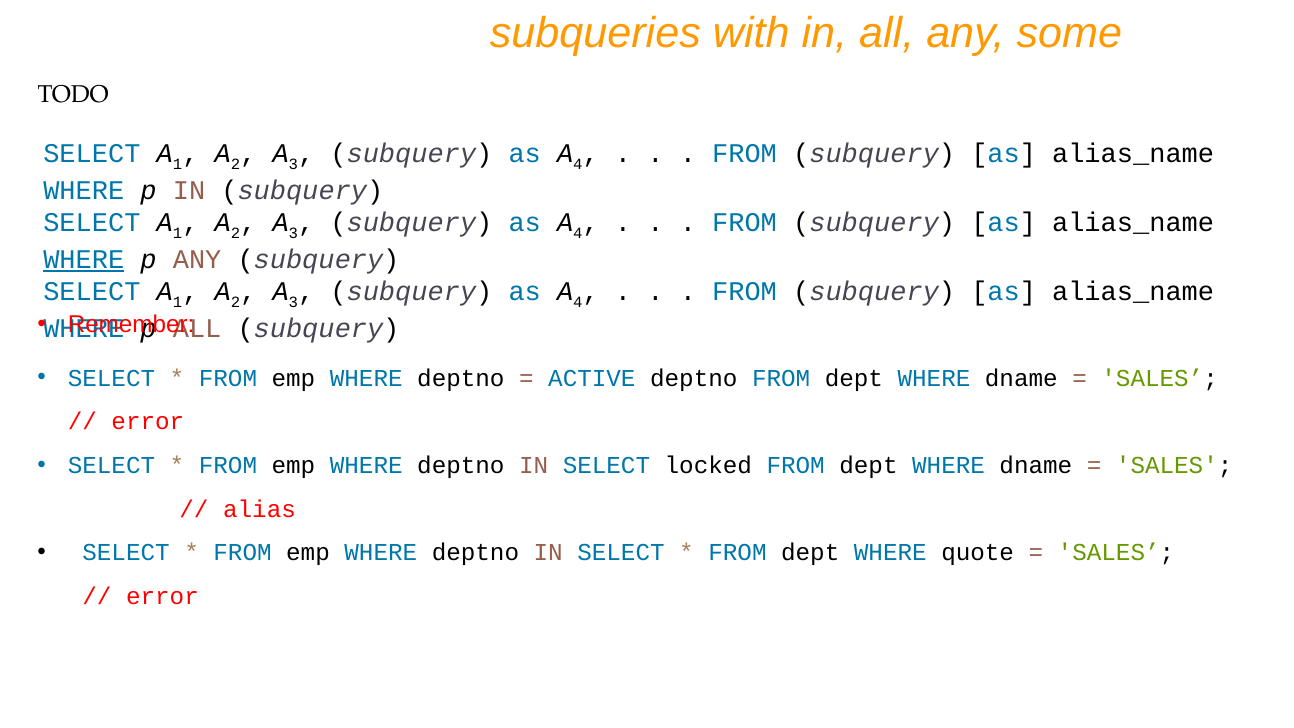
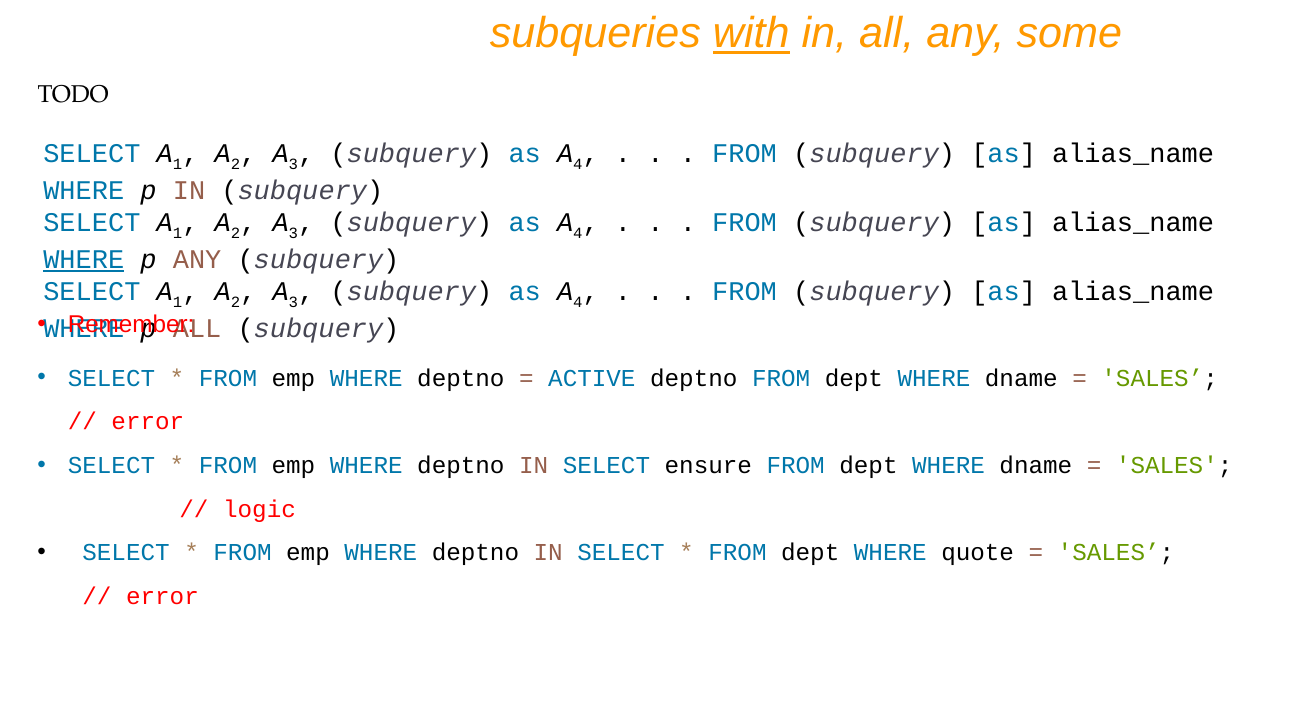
with underline: none -> present (751, 34)
locked: locked -> ensure (708, 466)
alias: alias -> logic (259, 509)
